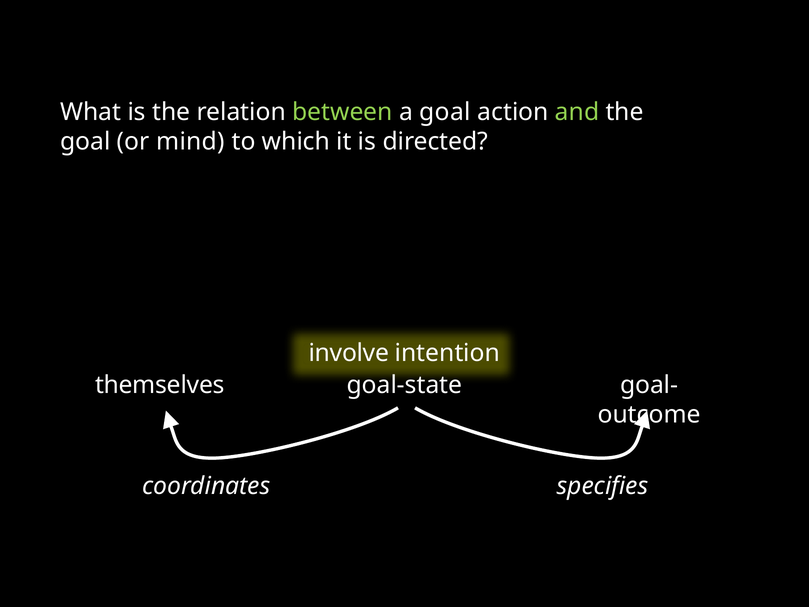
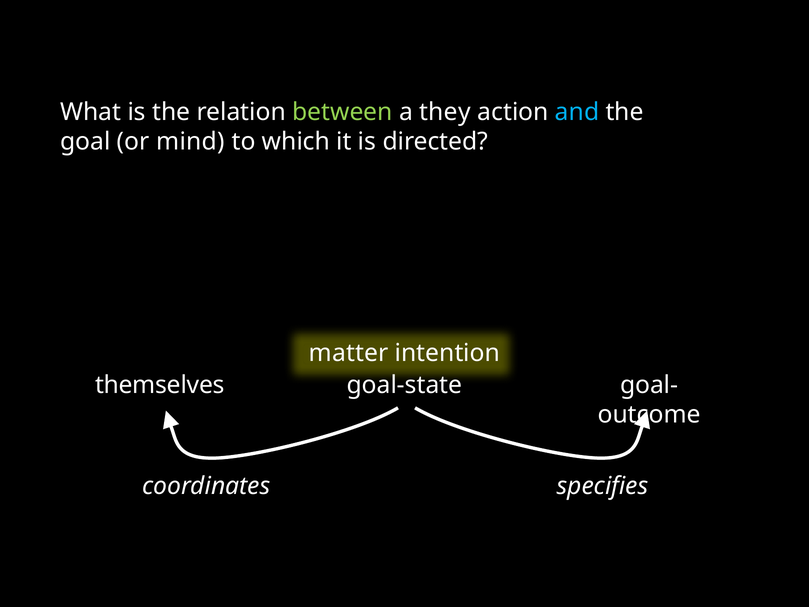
a goal: goal -> they (445, 112)
and colour: light green -> light blue (577, 112)
involve: involve -> matter (349, 353)
